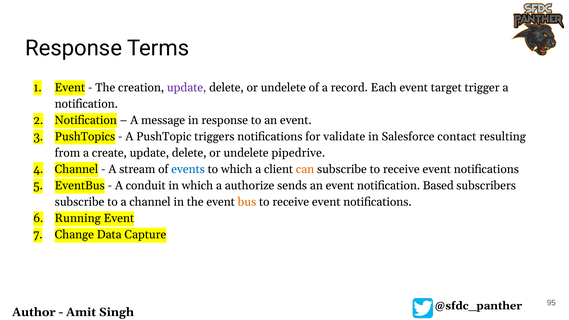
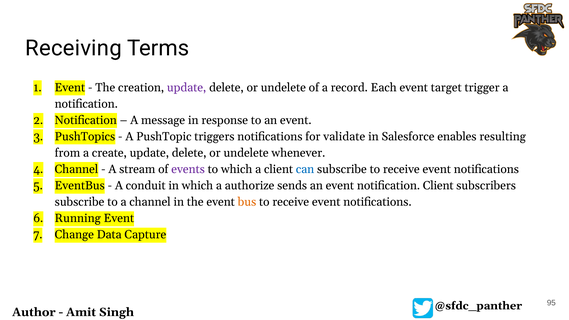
Response: Response -> Receiving (73, 48)
contact: contact -> enables (457, 137)
pipedrive: pipedrive -> whenever (298, 153)
events colour: blue -> purple (188, 169)
can colour: orange -> blue (305, 169)
notification Based: Based -> Client (438, 186)
